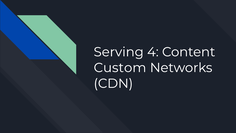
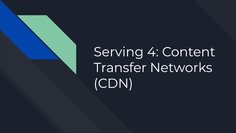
Custom: Custom -> Transfer (120, 68)
